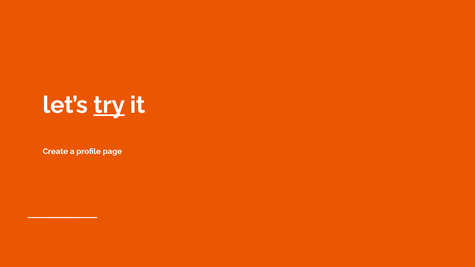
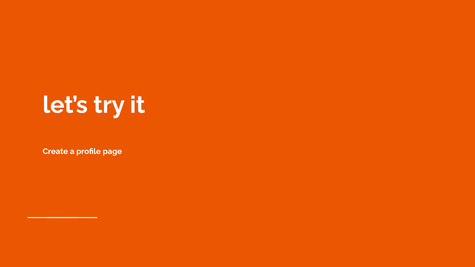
try underline: present -> none (109, 105)
